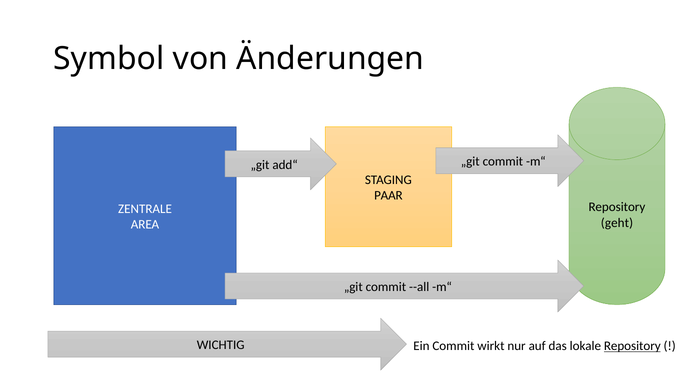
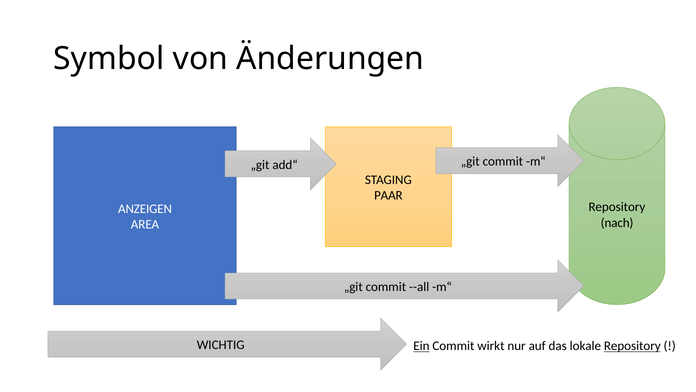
ZENTRALE: ZENTRALE -> ANZEIGEN (145, 209)
geht: geht -> nach (617, 223)
Ein underline: none -> present (421, 346)
